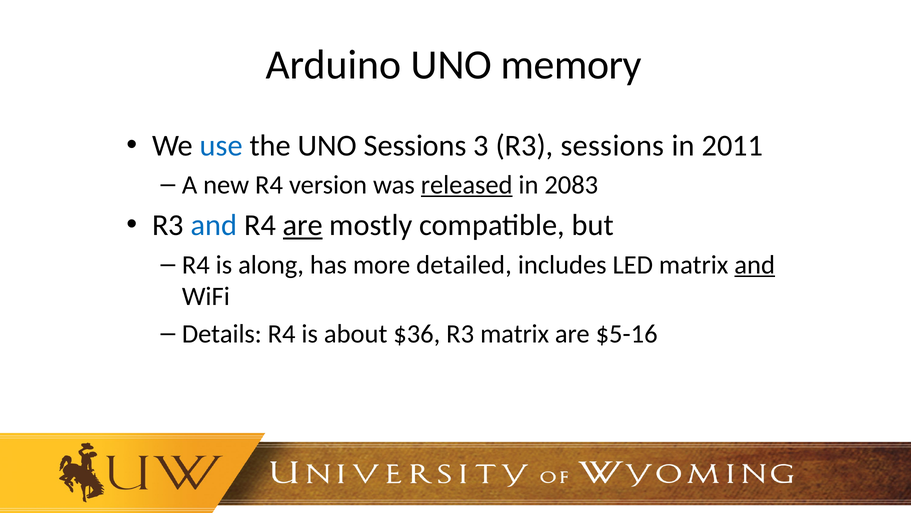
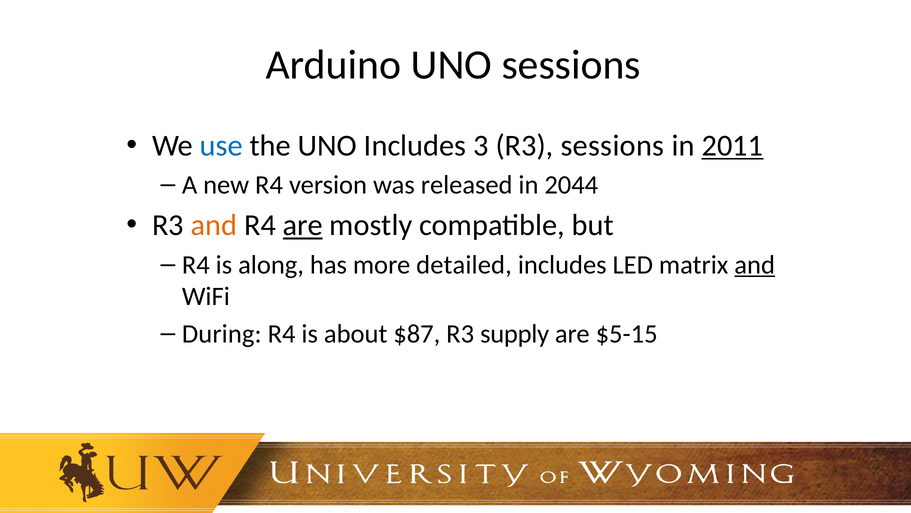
UNO memory: memory -> sessions (571, 65)
UNO Sessions: Sessions -> Includes (415, 145)
2011 underline: none -> present (732, 145)
released underline: present -> none (467, 185)
2083: 2083 -> 2044 (571, 185)
and colour: blue -> orange (214, 225)
Details: Details -> During (222, 334)
$36: $36 -> $87 (417, 334)
R3 matrix: matrix -> supply (515, 334)
$5-16: $5-16 -> $5-15 (627, 334)
